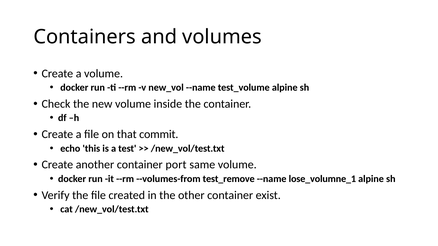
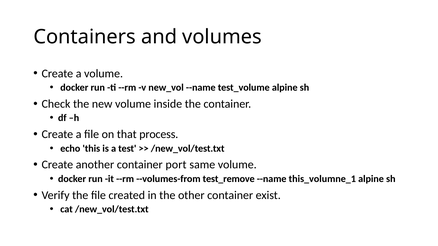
commit: commit -> process (159, 135)
lose_volumne_1: lose_volumne_1 -> this_volumne_1 (322, 179)
